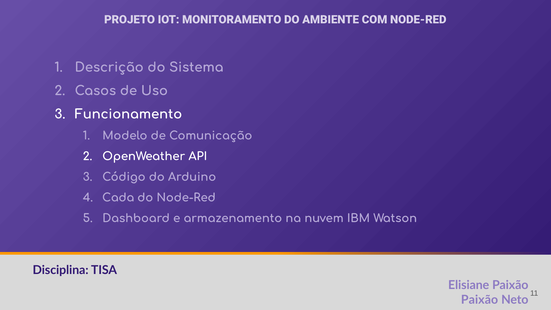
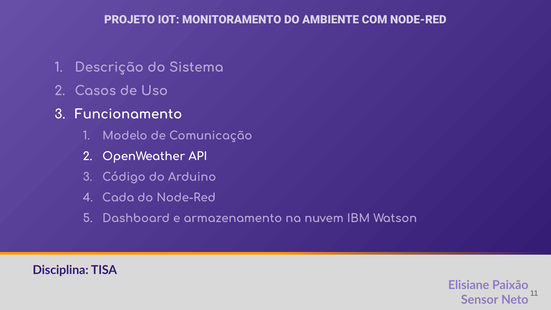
Paixão: Paixão -> Sensor (480, 300)
